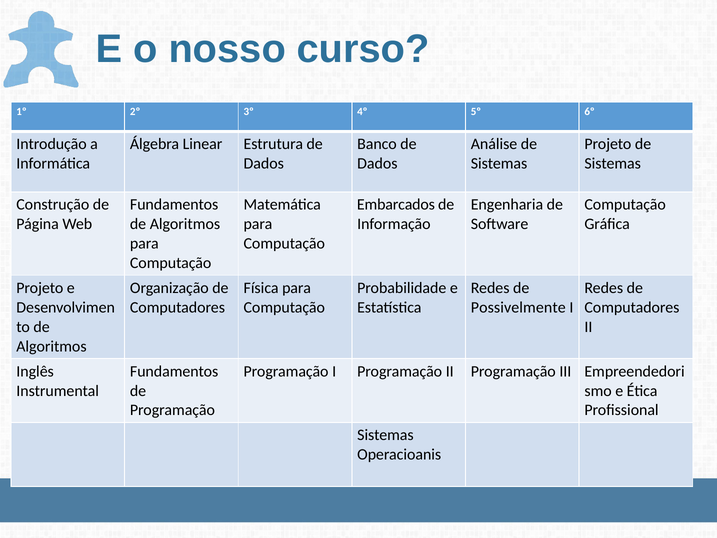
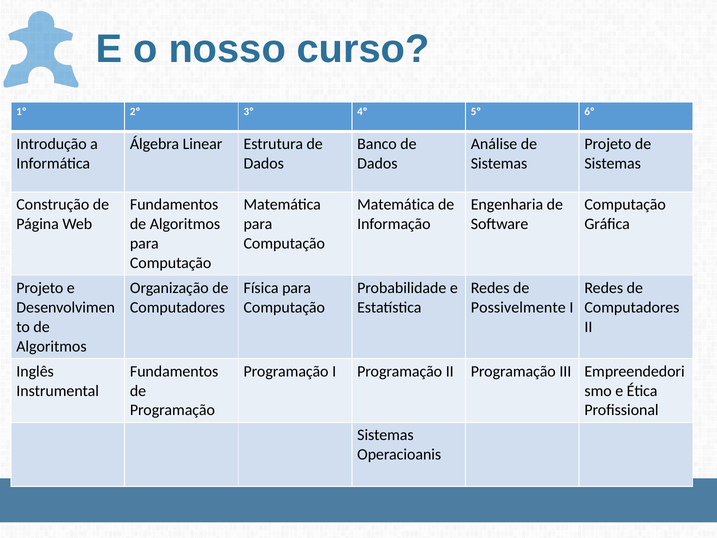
Embarcados: Embarcados -> Matemática (396, 204)
